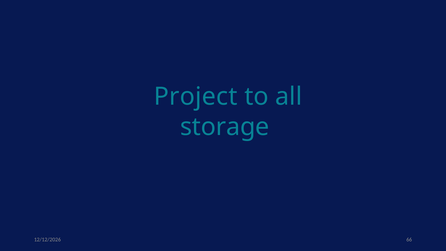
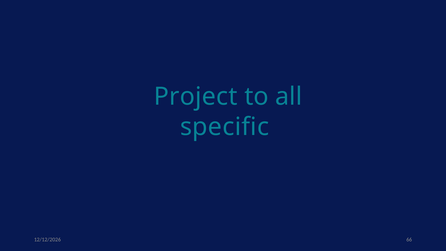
storage: storage -> specific (225, 127)
